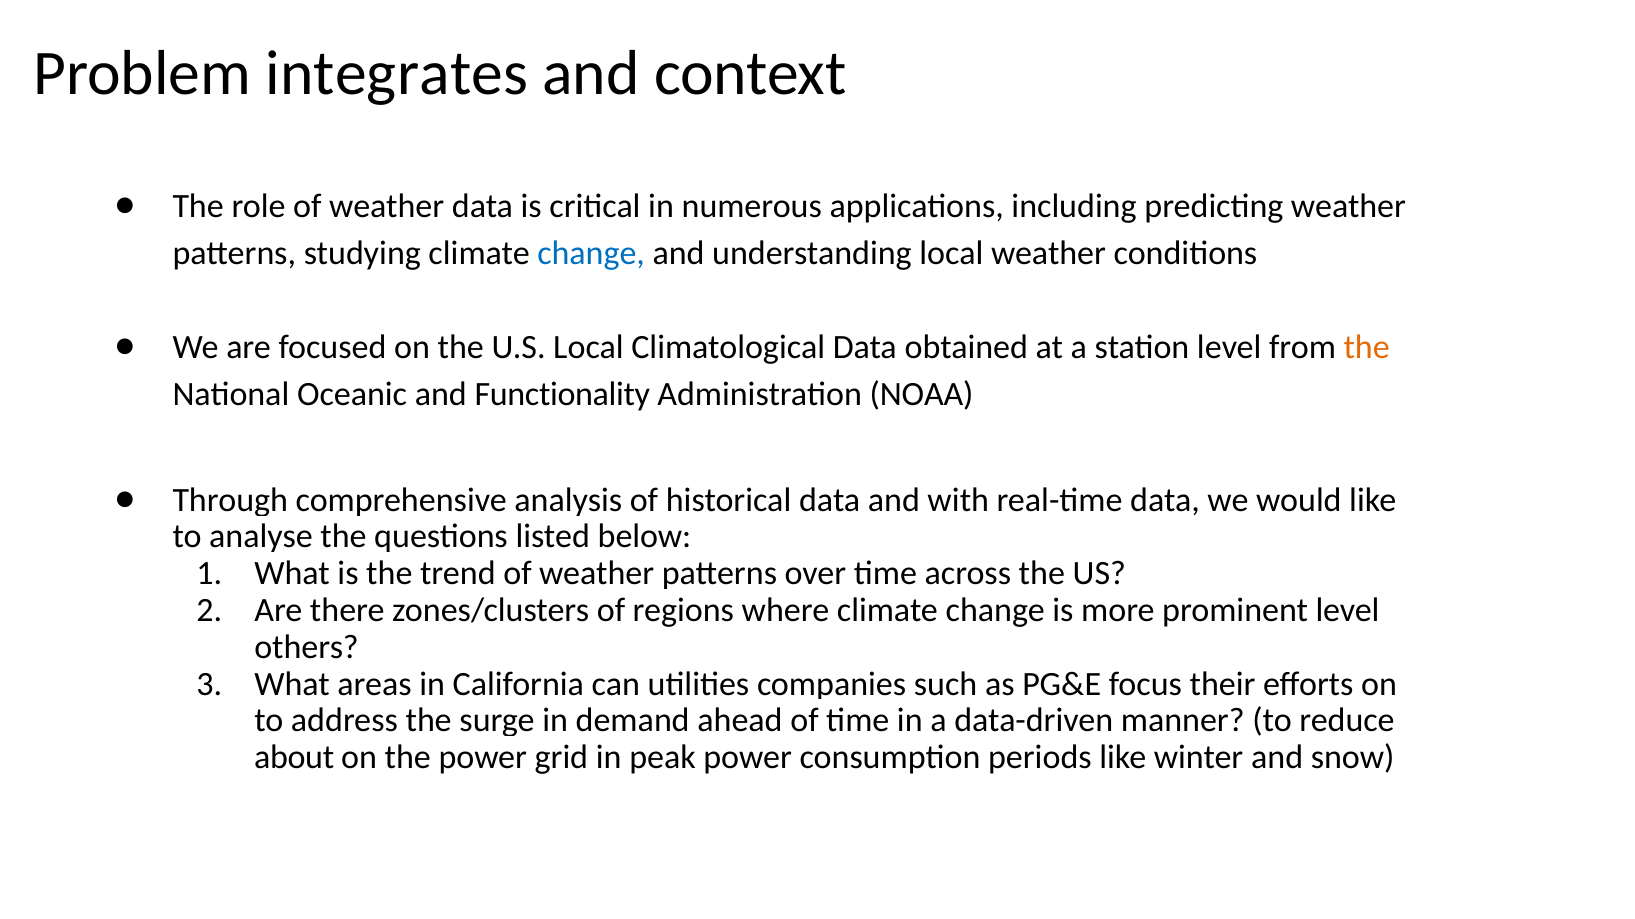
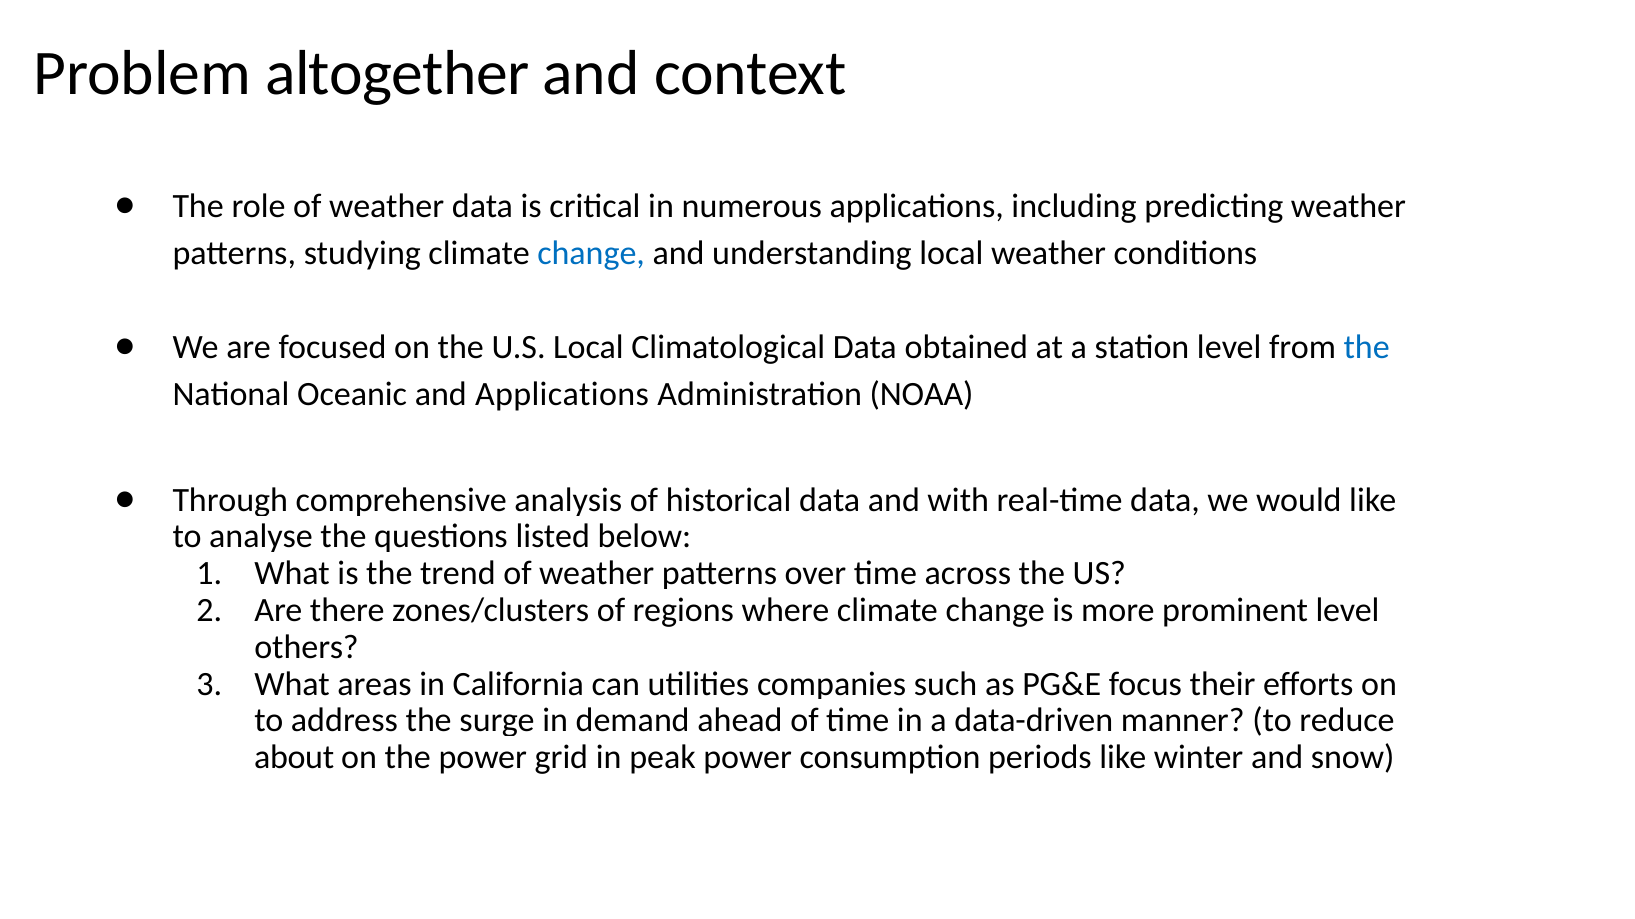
integrates: integrates -> altogether (397, 74)
the colour: orange -> blue (1367, 347)
and Functionality: Functionality -> Applications (562, 394)
